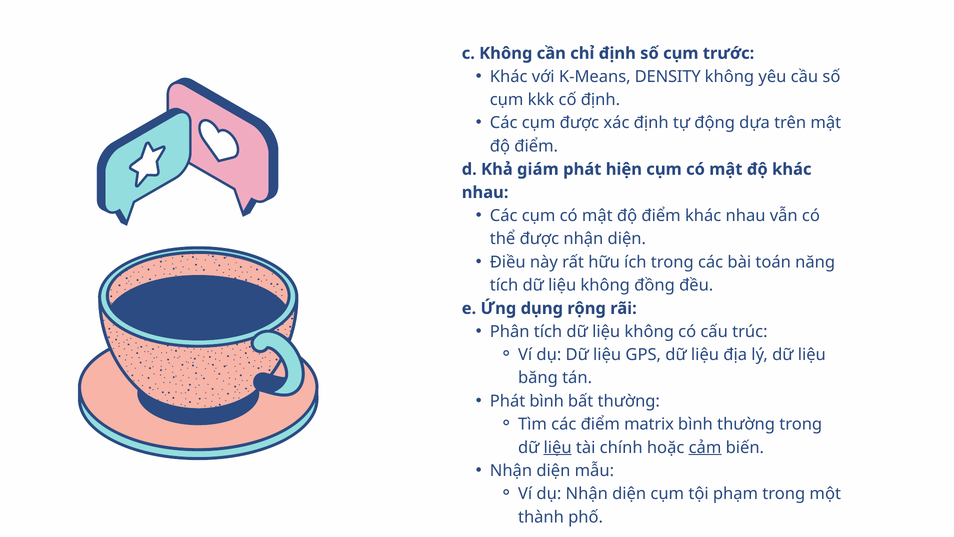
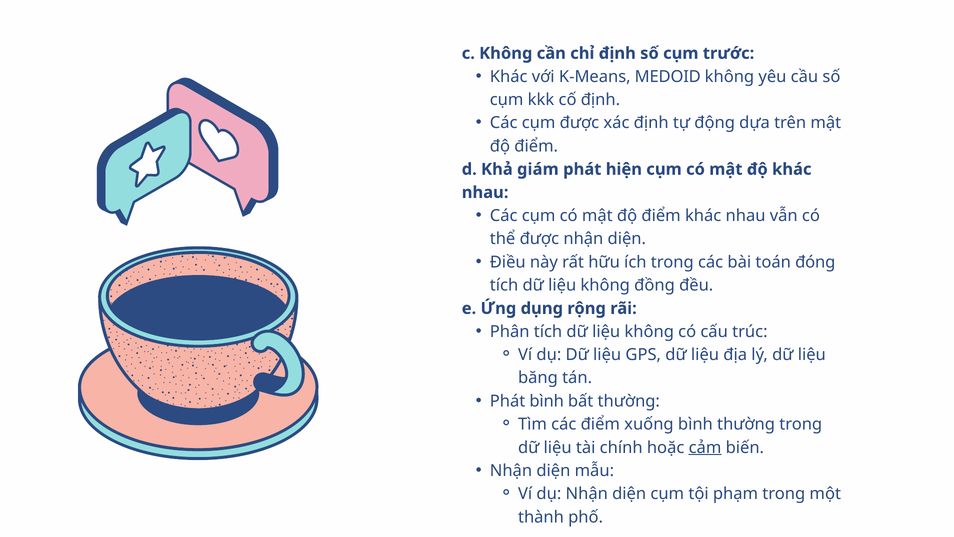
DENSITY: DENSITY -> MEDOID (668, 76)
năng: năng -> đóng (815, 262)
matrix: matrix -> xuống (649, 424)
liệu underline: present -> none (558, 447)
